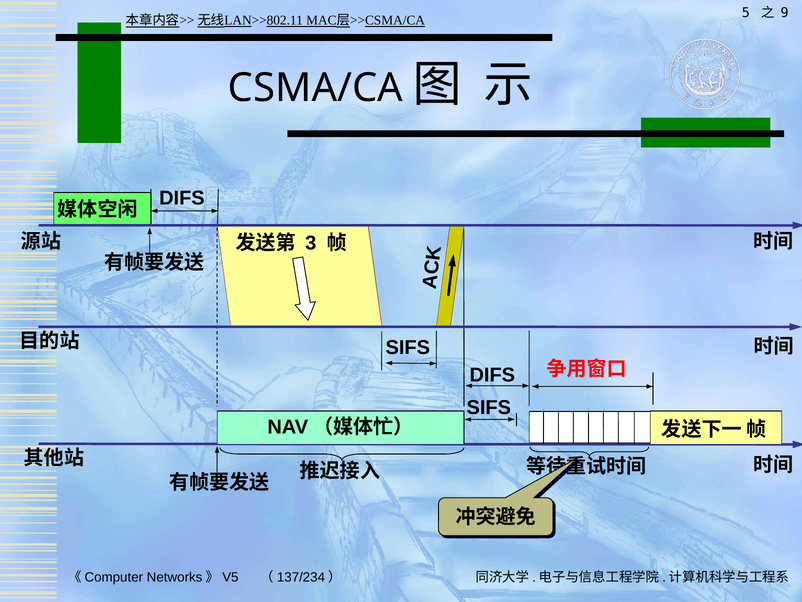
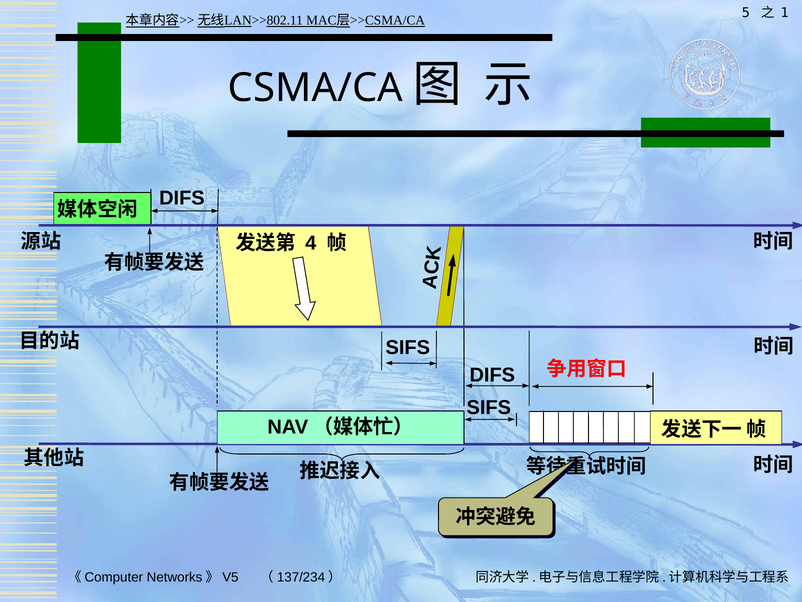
9: 9 -> 1 (785, 13)
3: 3 -> 4 (311, 243)
